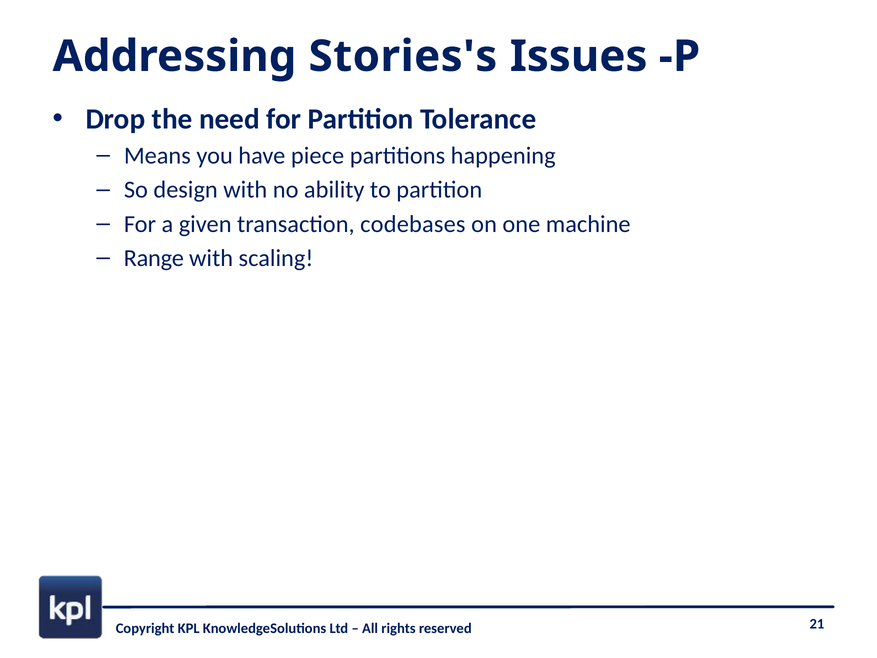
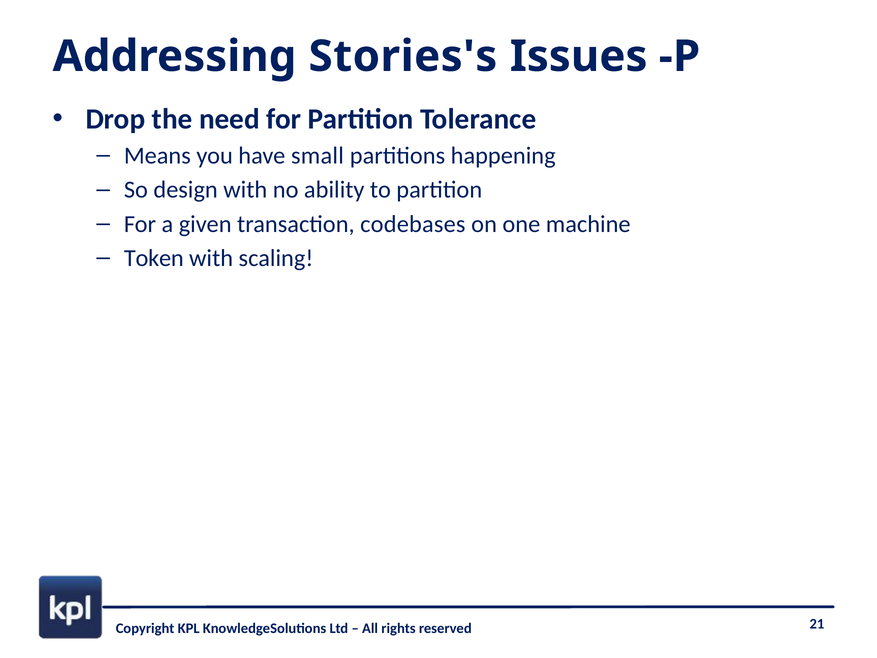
piece: piece -> small (317, 156)
Range: Range -> Token (154, 258)
